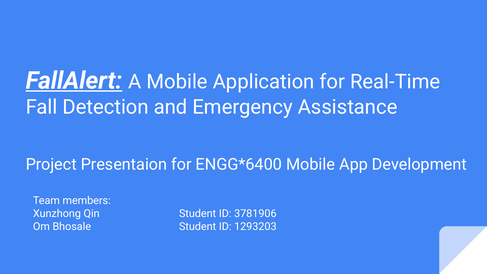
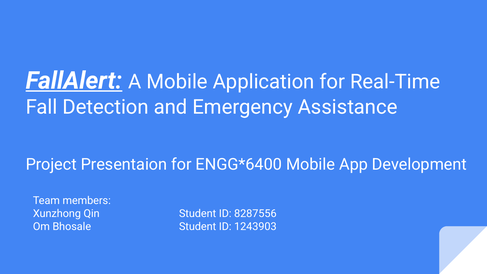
3781906: 3781906 -> 8287556 (255, 214)
1293203: 1293203 -> 1243903 (255, 227)
